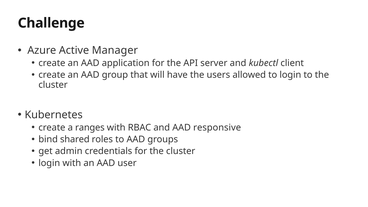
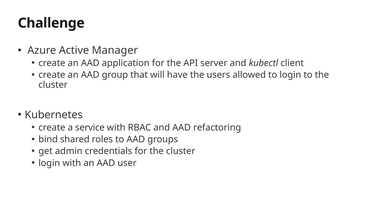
ranges: ranges -> service (90, 127)
responsive: responsive -> refactoring (217, 127)
